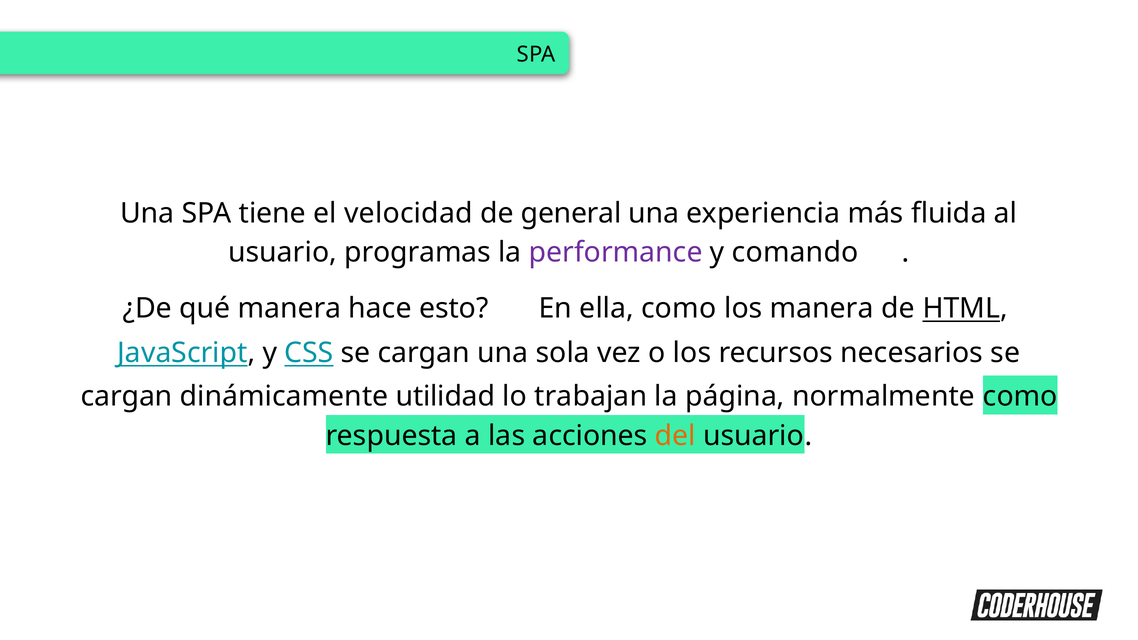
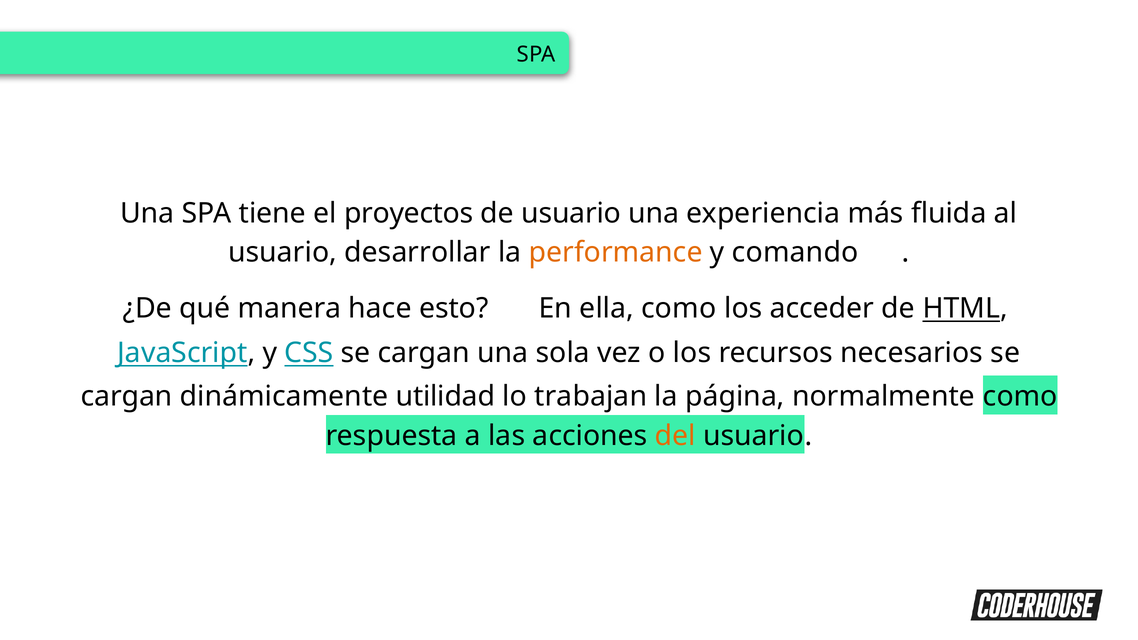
velocidad: velocidad -> proyectos (409, 213)
de general: general -> usuario (571, 213)
programas: programas -> desarrollar (417, 253)
performance colour: purple -> orange (616, 253)
los manera: manera -> acceder (822, 308)
